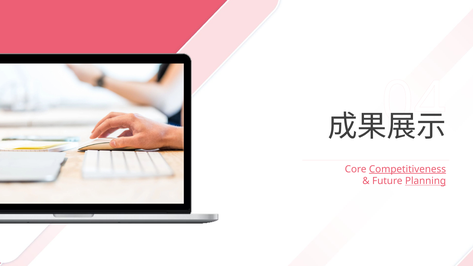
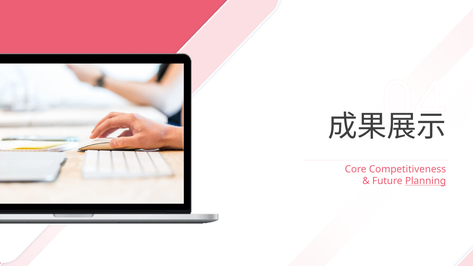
Competitiveness underline: present -> none (407, 169)
